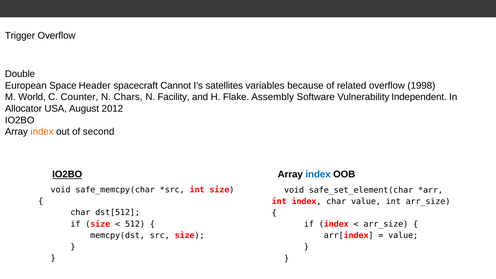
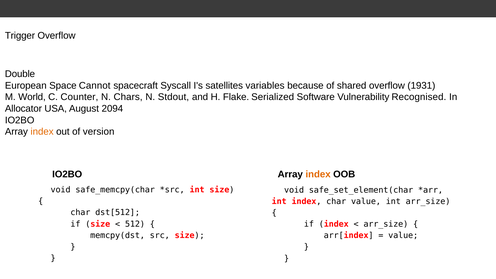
Header: Header -> Cannot (95, 86)
Cannot: Cannot -> Syscall (176, 86)
related: related -> shared (352, 86)
1998: 1998 -> 1931 (421, 86)
Facility: Facility -> Stdout (173, 97)
Assembly: Assembly -> Serialized (273, 97)
Independent: Independent -> Recognised (419, 97)
2012: 2012 -> 2094 (112, 109)
second: second -> version (99, 132)
IO2BO underline: present -> none (67, 174)
index colour: blue -> orange (318, 174)
